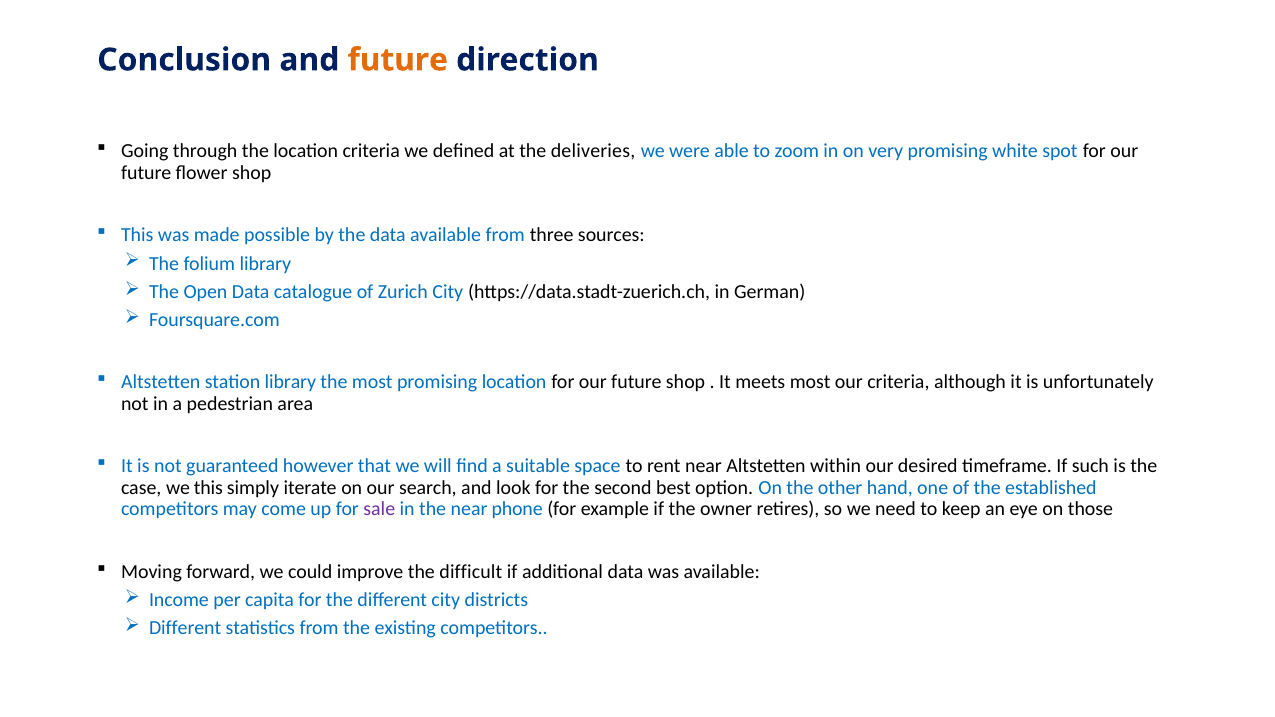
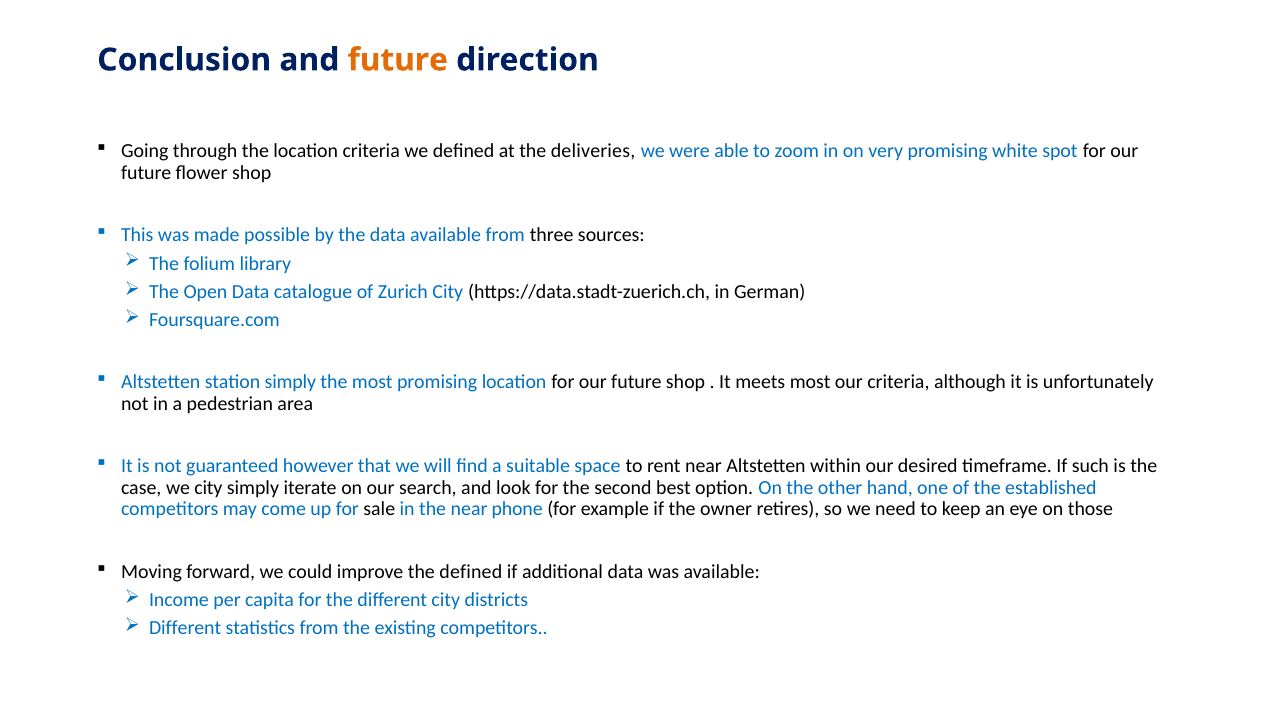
station library: library -> simply (290, 382)
we this: this -> city (208, 488)
sale colour: purple -> black (379, 509)
the difficult: difficult -> defined (471, 572)
